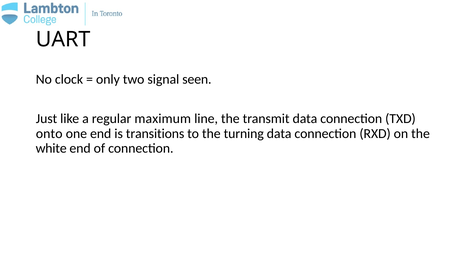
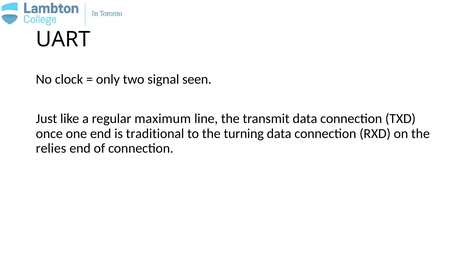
onto: onto -> once (49, 134)
transitions: transitions -> traditional (155, 134)
white: white -> relies (51, 148)
